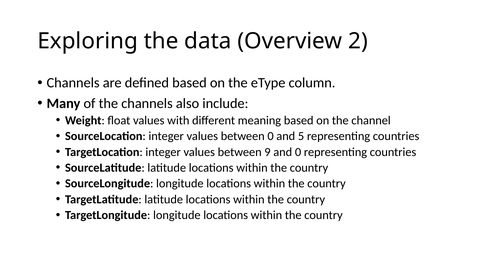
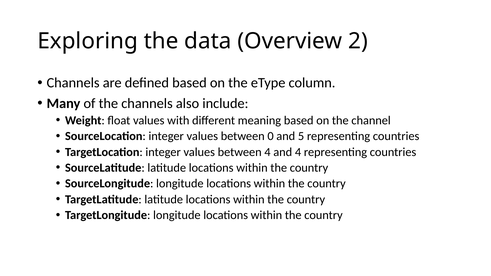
between 9: 9 -> 4 (267, 152)
and 0: 0 -> 4 (298, 152)
